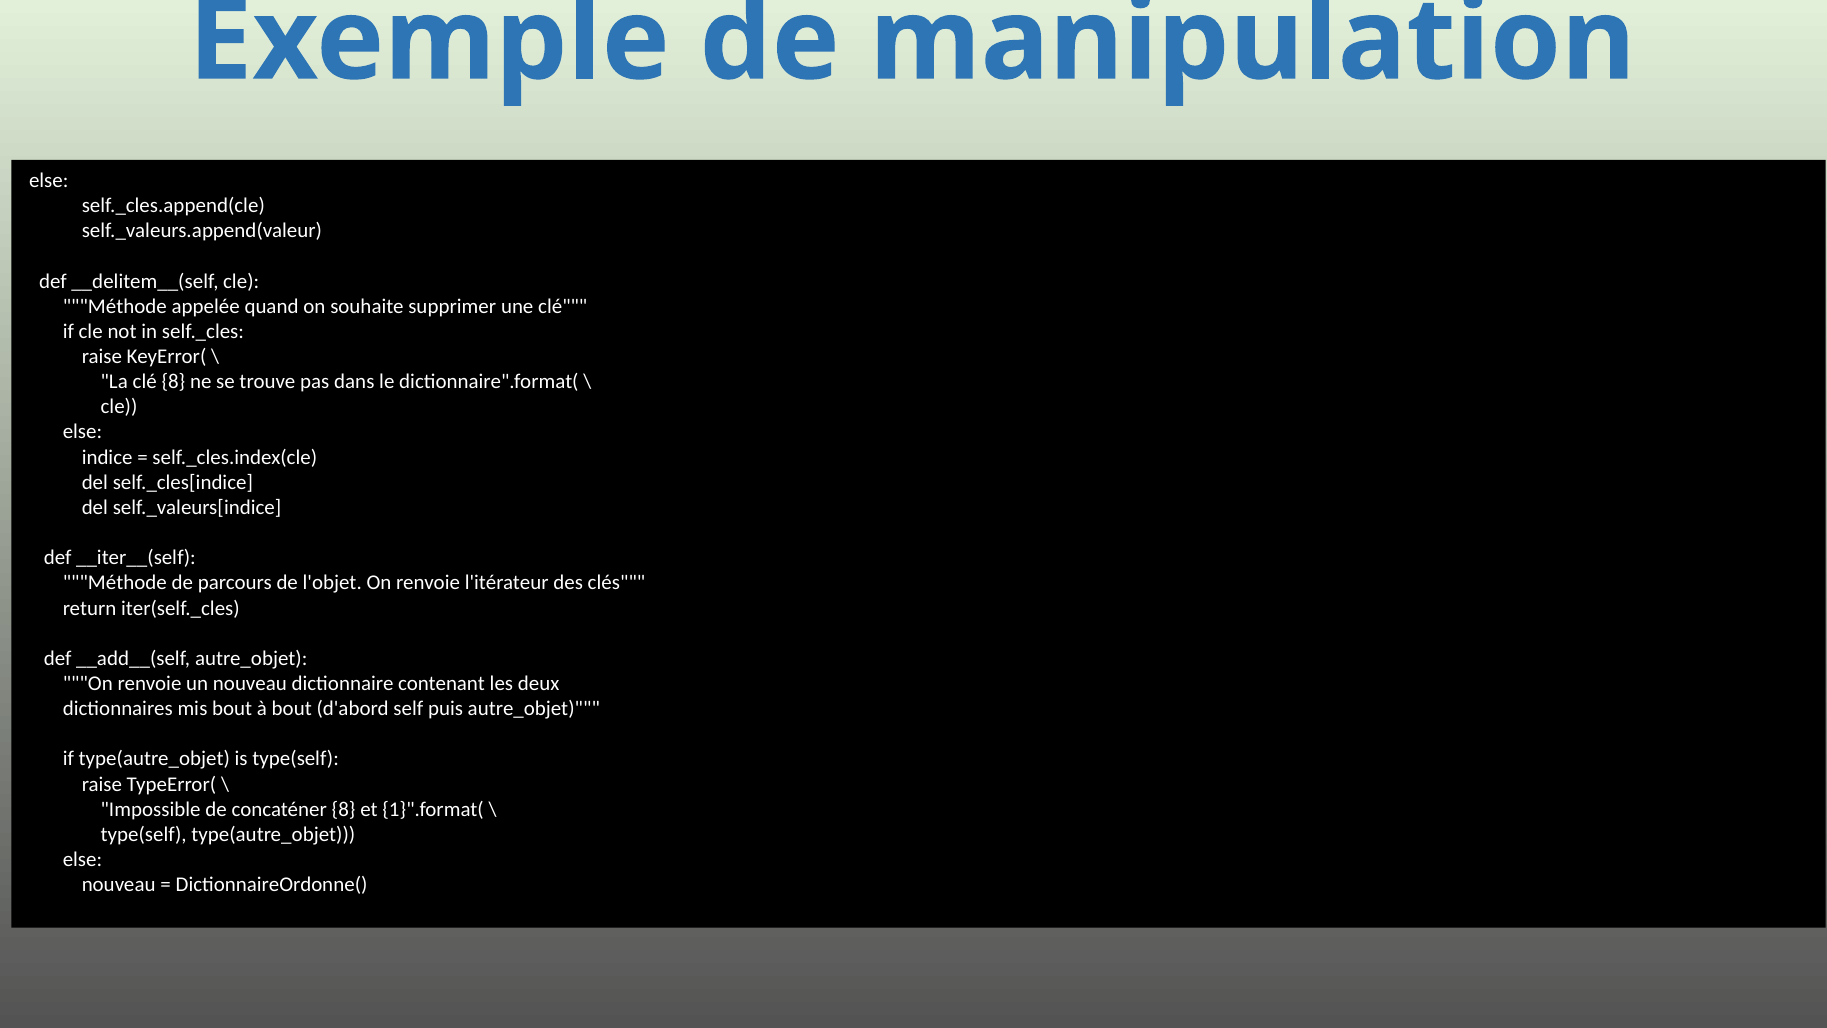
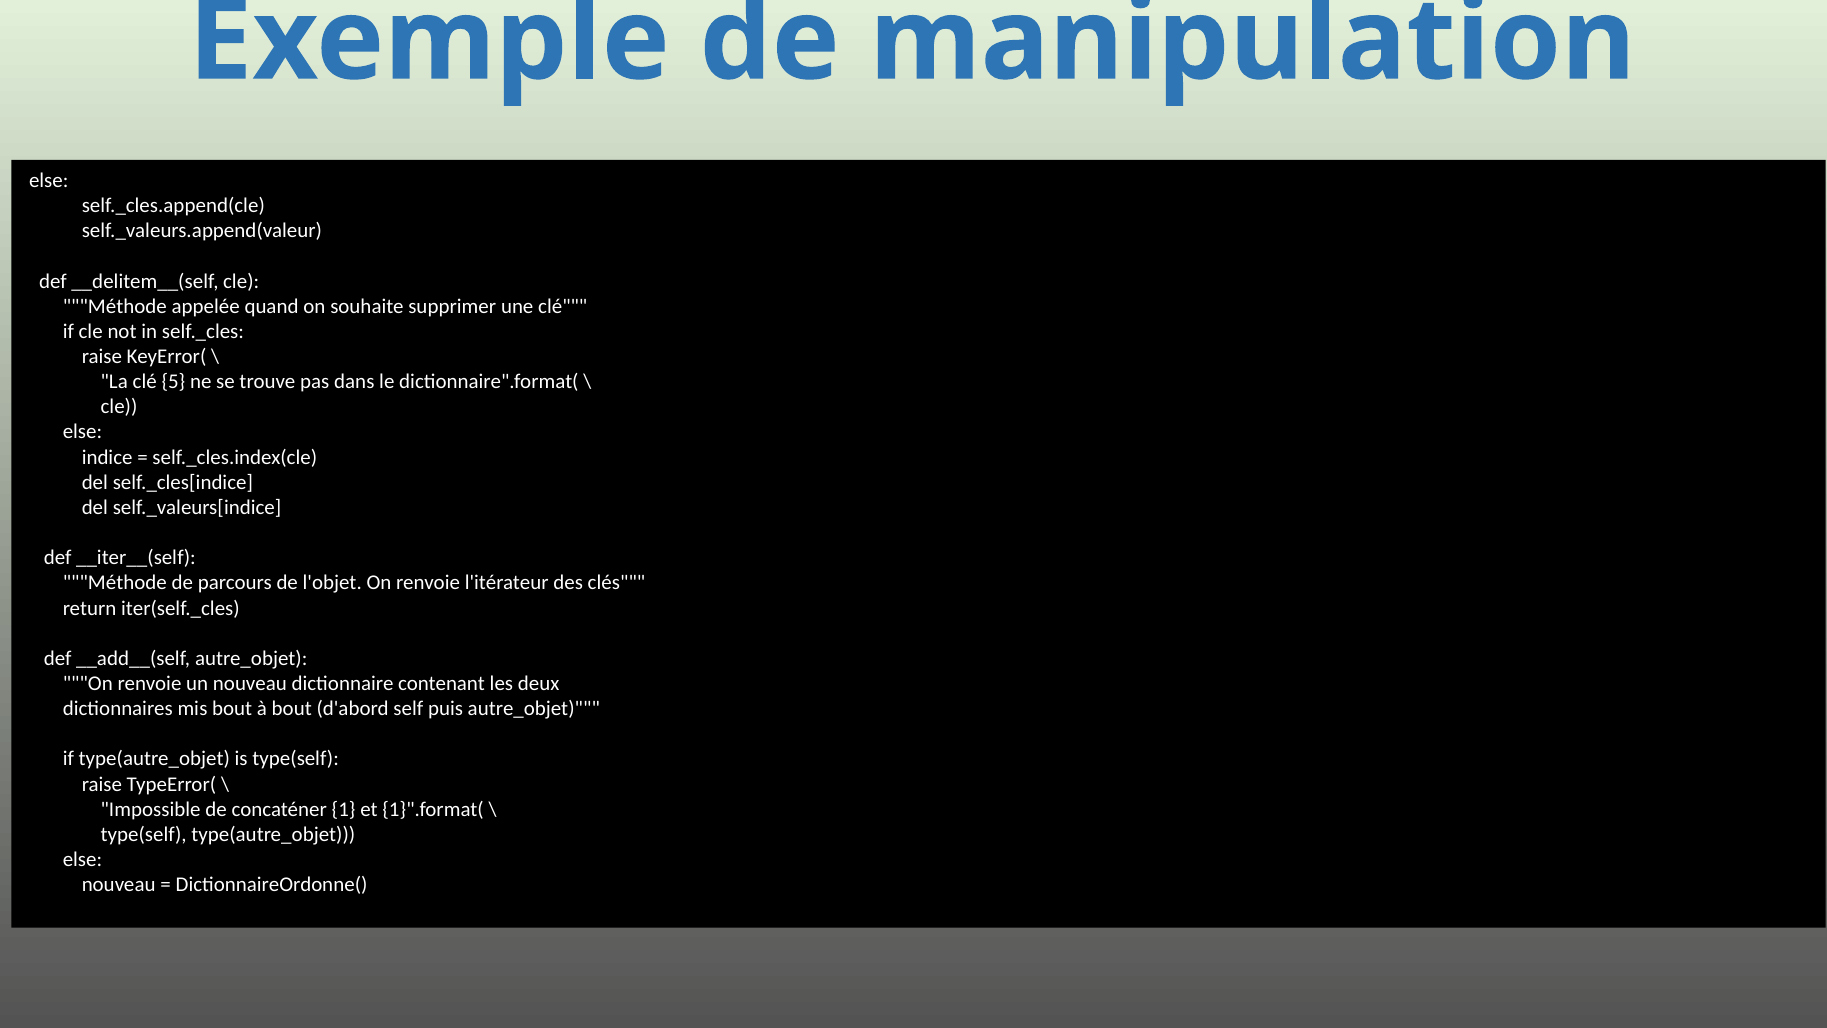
clé 8: 8 -> 5 (173, 382)
concaténer 8: 8 -> 1 (344, 809)
